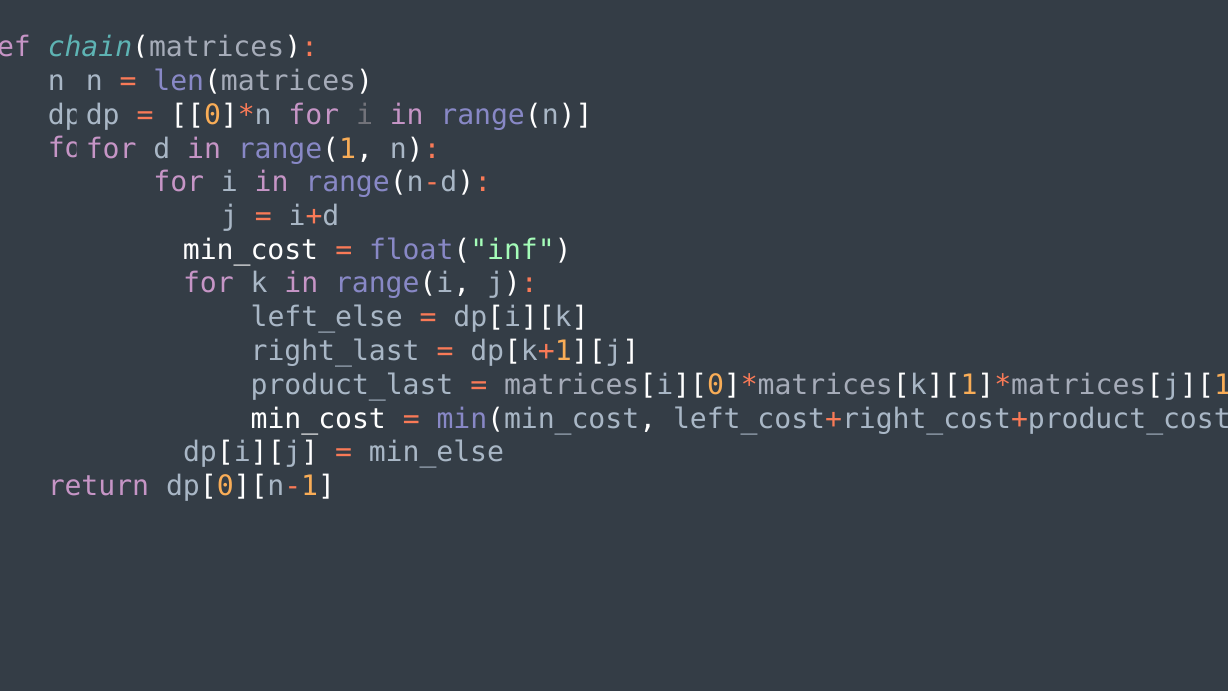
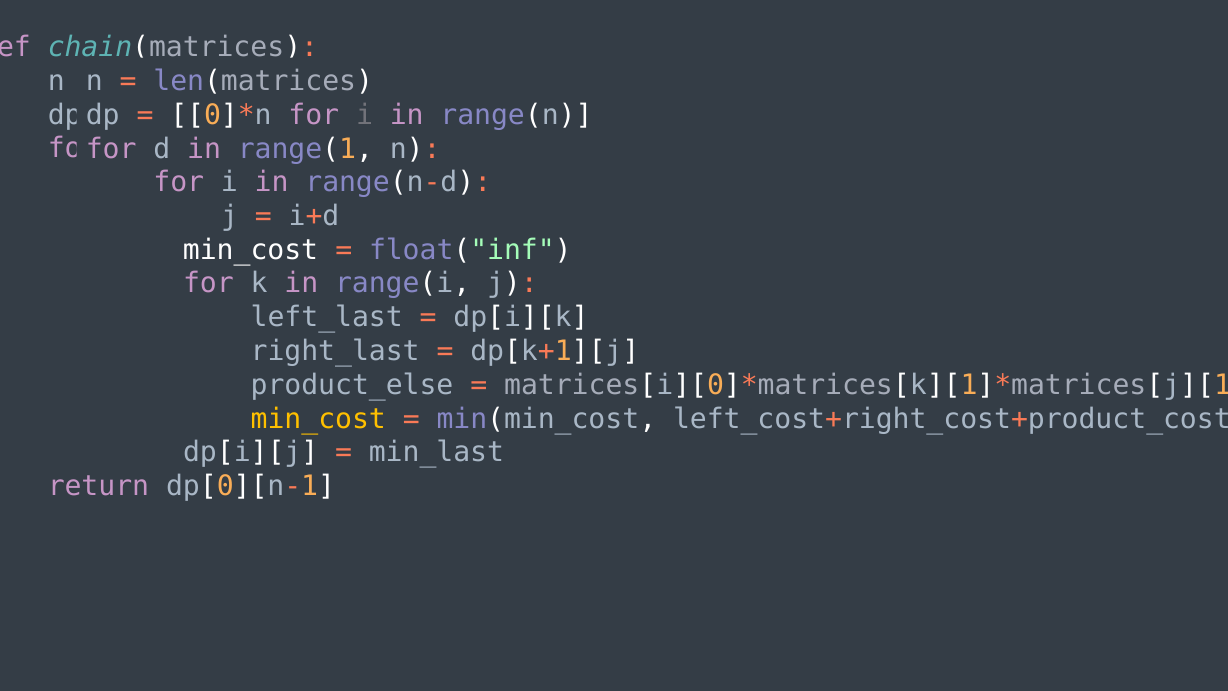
left_else: left_else -> left_last (327, 317)
product_last: product_last -> product_else (352, 385)
min_cost colour: white -> yellow (318, 419)
min_else: min_else -> min_last (436, 452)
